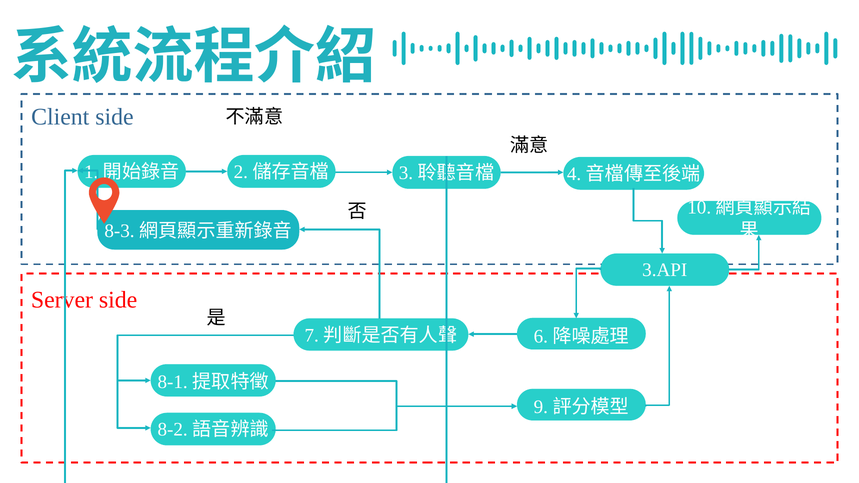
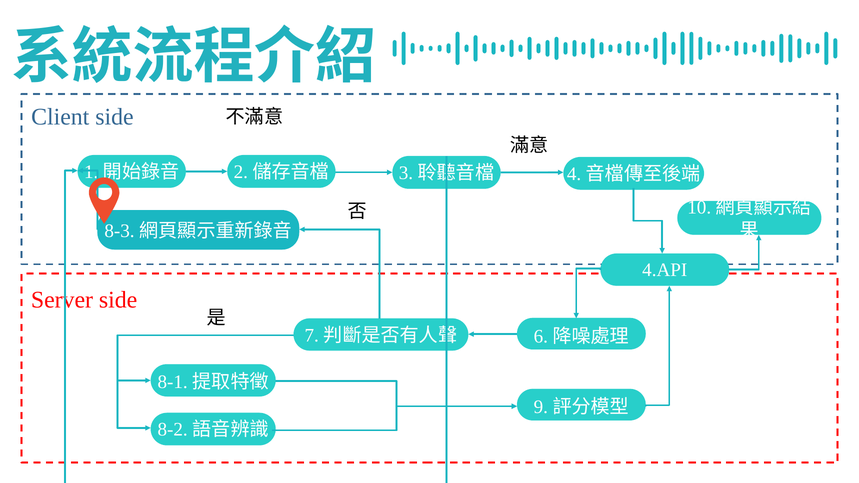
3.API: 3.API -> 4.API (665, 270)
